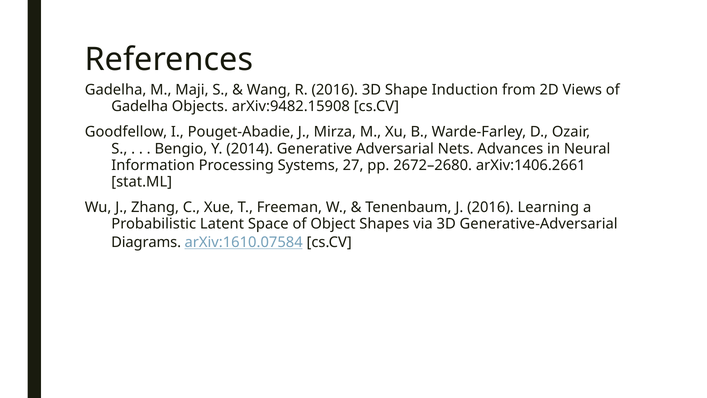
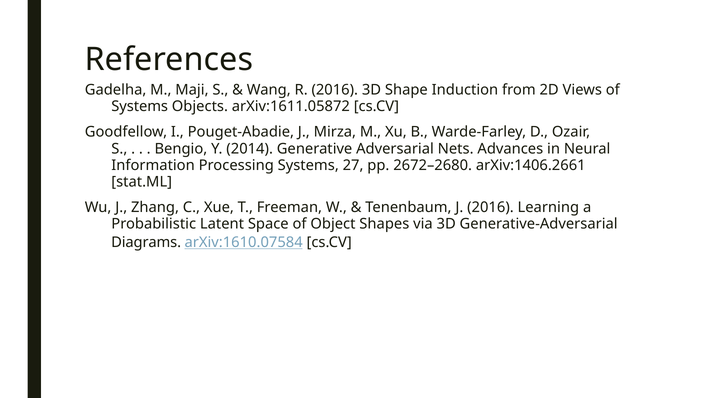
Gadelha: Gadelha -> Systems (140, 106)
arXiv:9482.15908: arXiv:9482.15908 -> arXiv:1611.05872 (291, 106)
